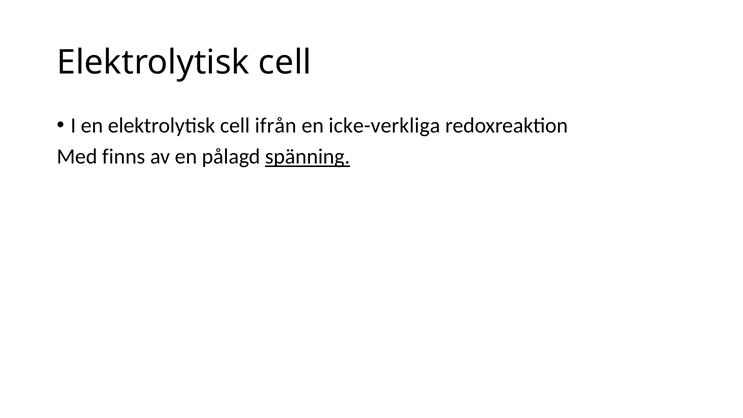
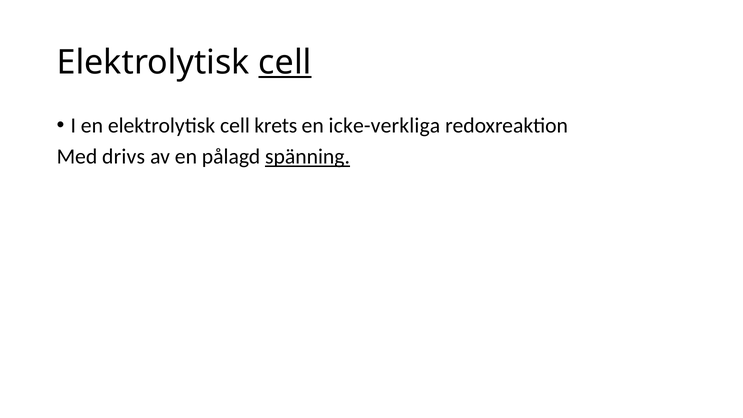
cell underline: none -> present (285, 62)
ifrån: ifrån -> krets (276, 126)
finns: finns -> drivs (124, 157)
